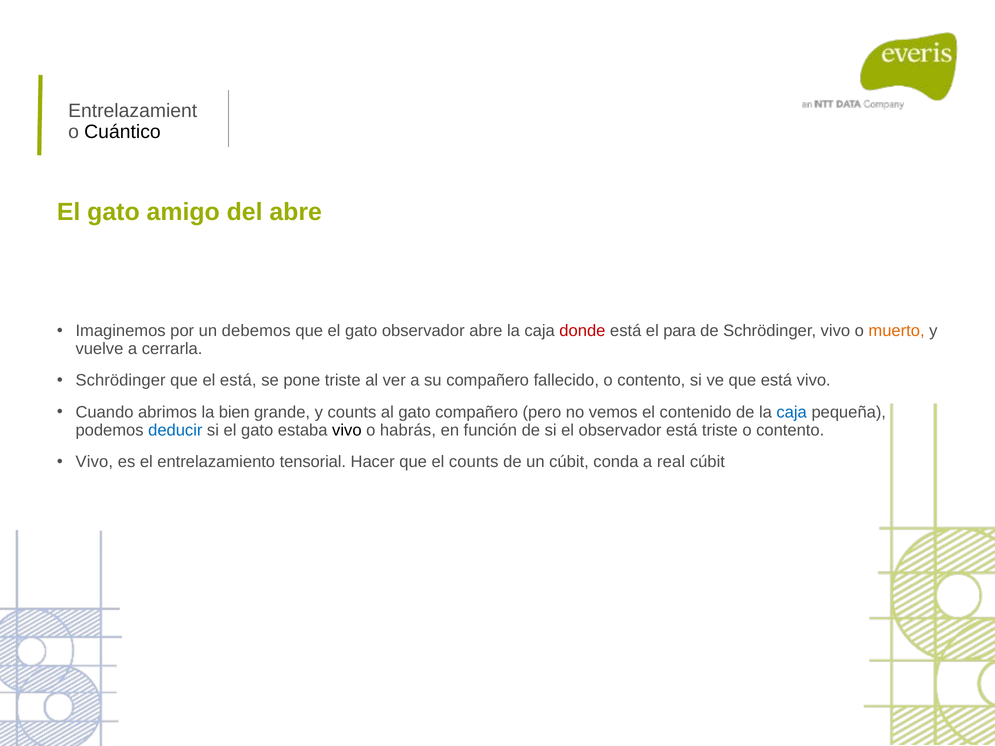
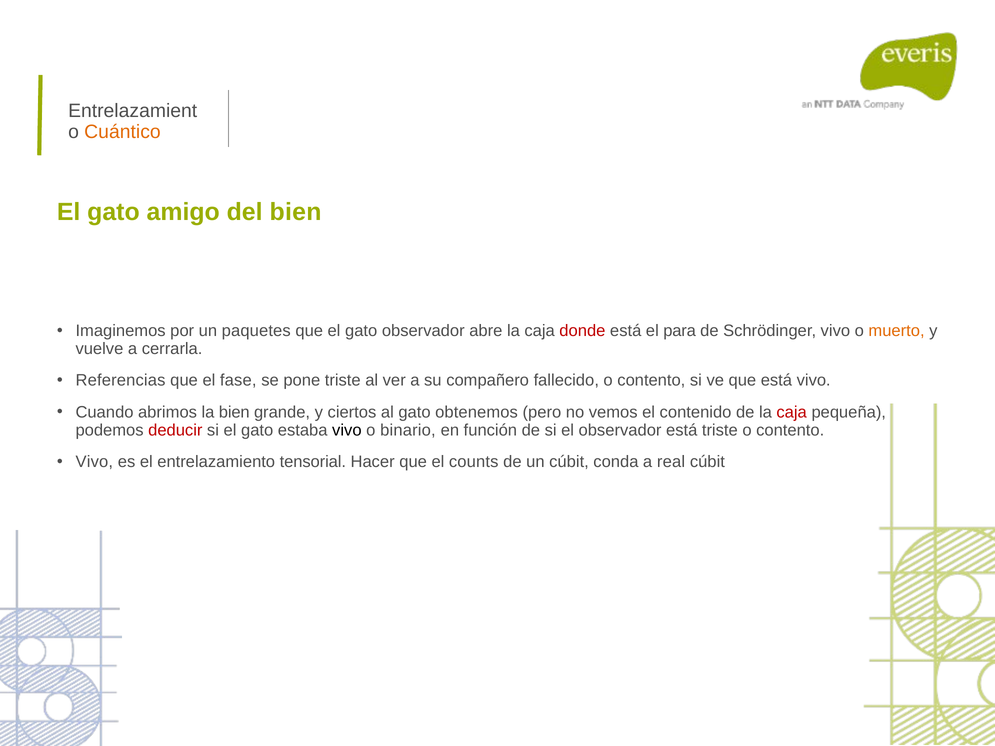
Cuántico colour: black -> orange (122, 132)
del abre: abre -> bien (296, 212)
debemos: debemos -> paquetes (256, 331)
Schrödinger: Schrödinger -> Referencias (121, 381)
el está: está -> fase (238, 381)
y counts: counts -> ciertos (352, 412)
gato compañero: compañero -> obtenemos (477, 412)
caja colour: blue -> red (792, 412)
deducir colour: blue -> red (175, 430)
habrás: habrás -> binario (408, 430)
